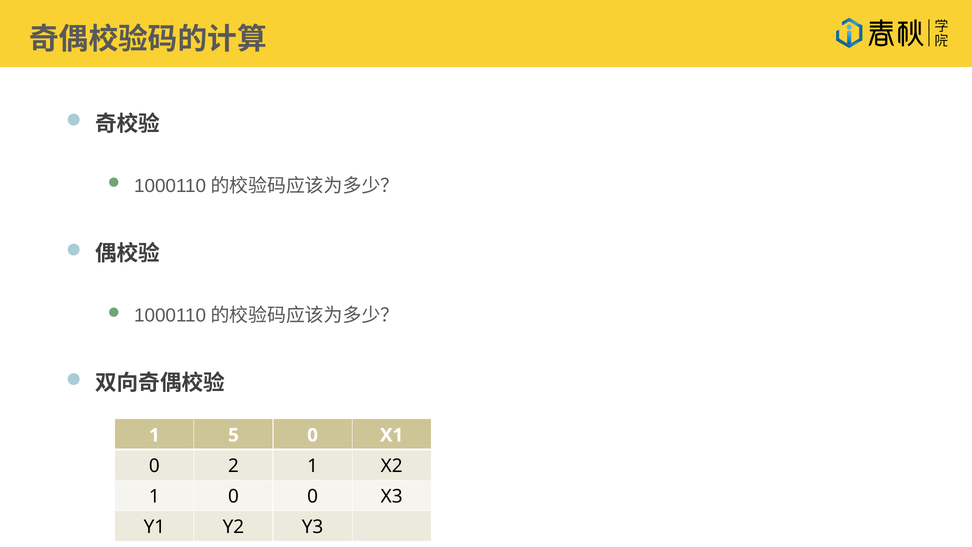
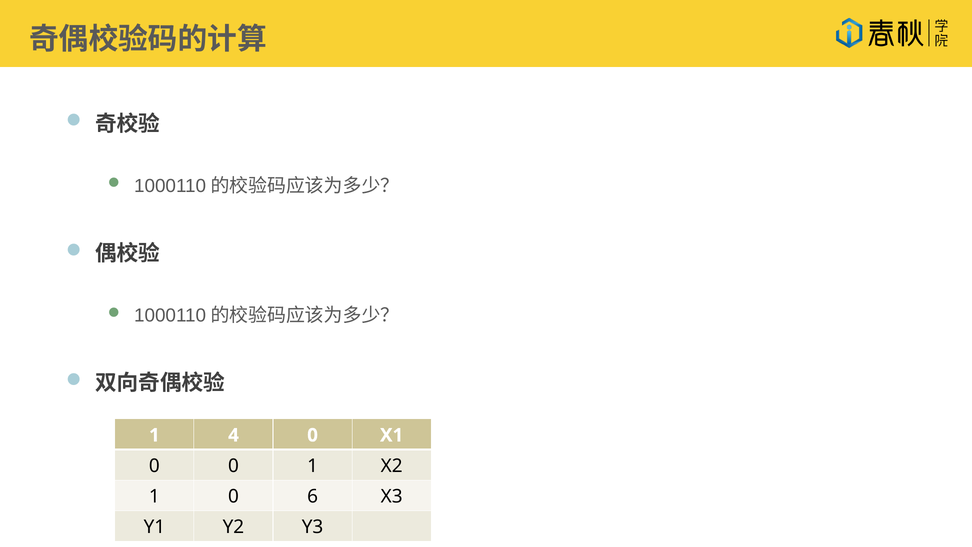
5: 5 -> 4 (233, 435)
0 2: 2 -> 0 (233, 466)
0 0: 0 -> 6 (313, 496)
